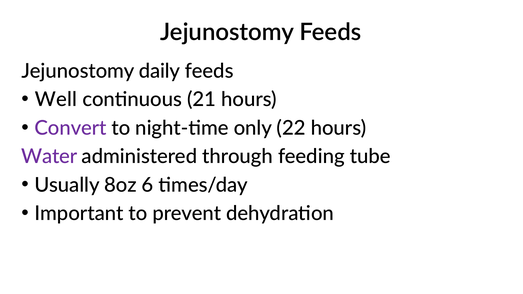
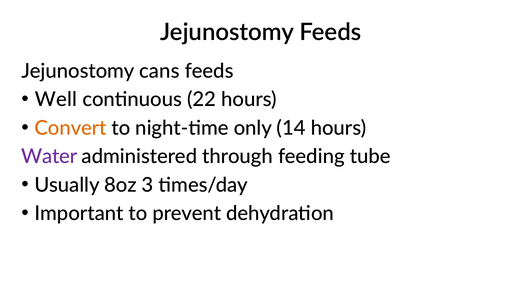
daily: daily -> cans (159, 71)
21: 21 -> 22 (202, 100)
Convert colour: purple -> orange (71, 128)
22: 22 -> 14 (291, 128)
6: 6 -> 3 (148, 185)
